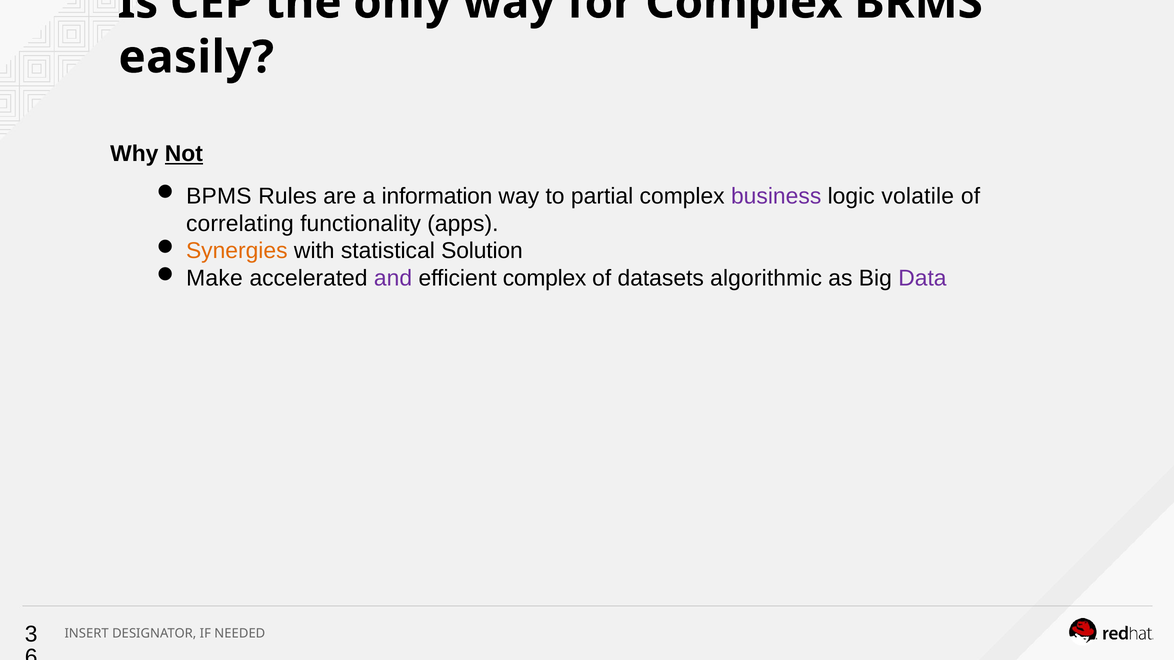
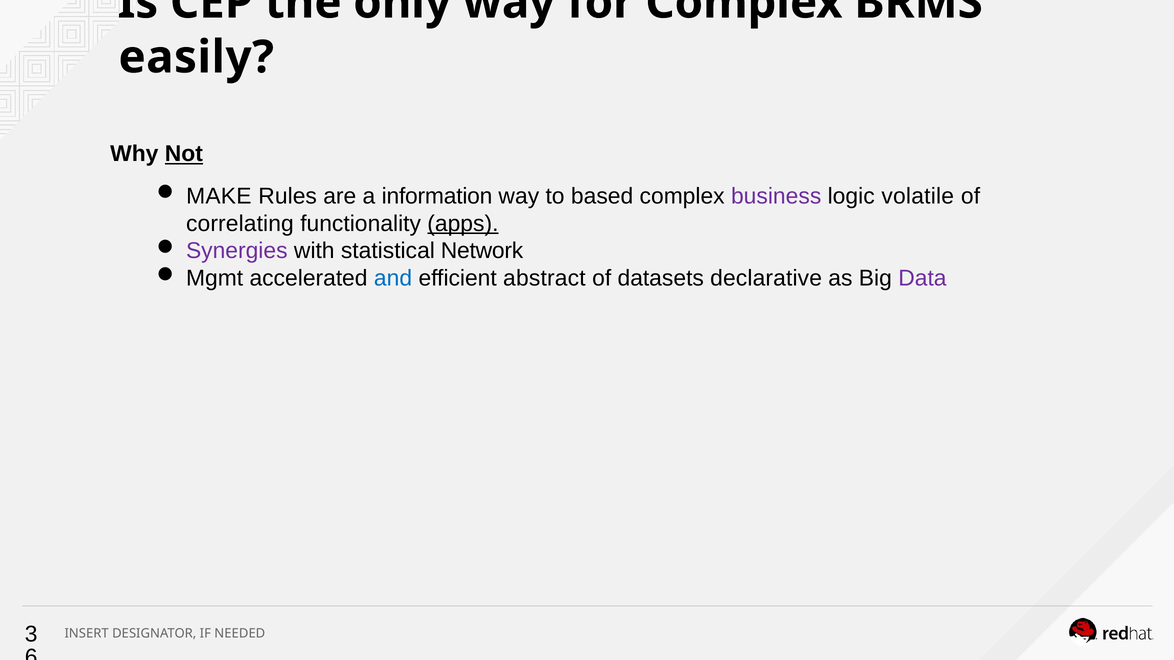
BPMS: BPMS -> MAKE (219, 196)
partial: partial -> based (602, 196)
apps underline: none -> present (463, 224)
Synergies colour: orange -> purple (237, 251)
Solution: Solution -> Network (482, 251)
Make: Make -> Mgmt (215, 278)
and colour: purple -> blue (393, 278)
efficient complex: complex -> abstract (544, 278)
algorithmic: algorithmic -> declarative (766, 278)
